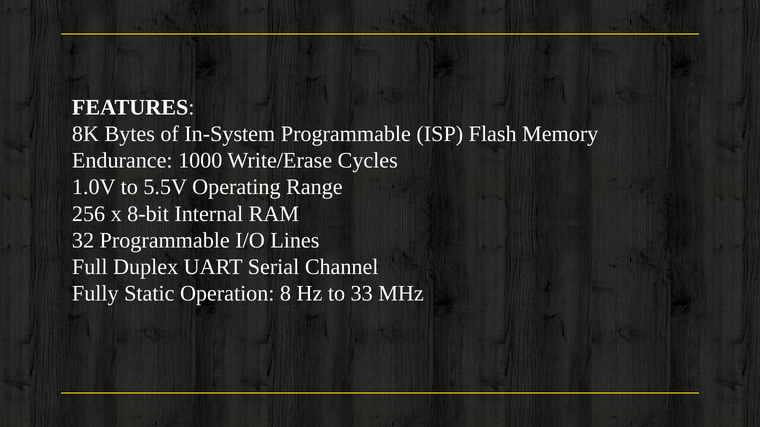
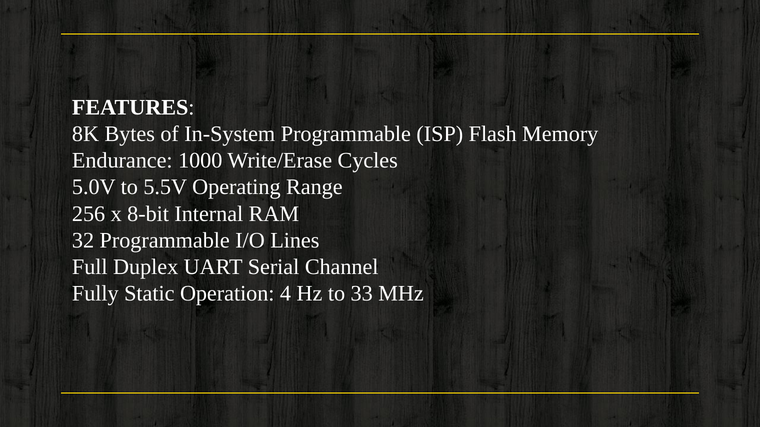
1.0V: 1.0V -> 5.0V (94, 187)
8: 8 -> 4 (286, 294)
